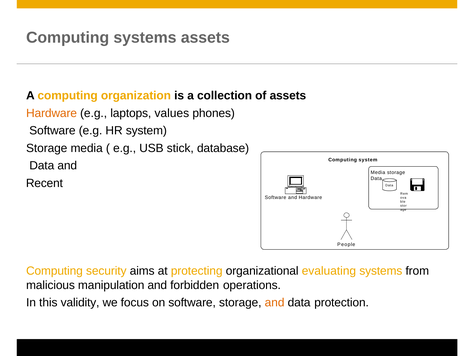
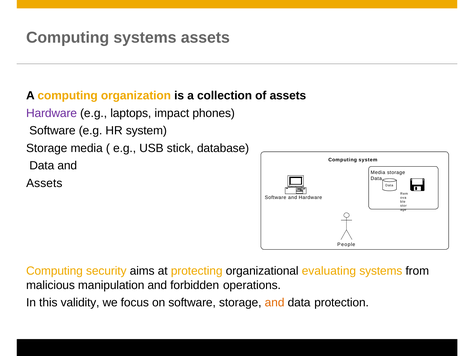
Hardware colour: orange -> purple (52, 113)
values: values -> impact (172, 113)
Recent: Recent -> Assets (44, 183)
